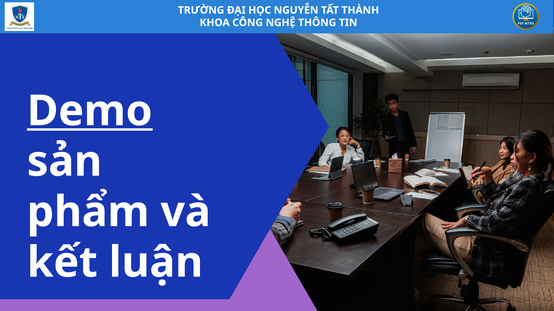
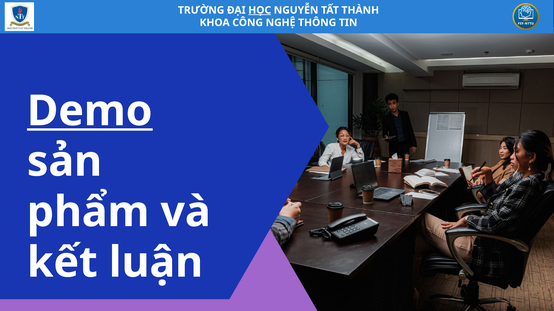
HỌC underline: none -> present (260, 10)
